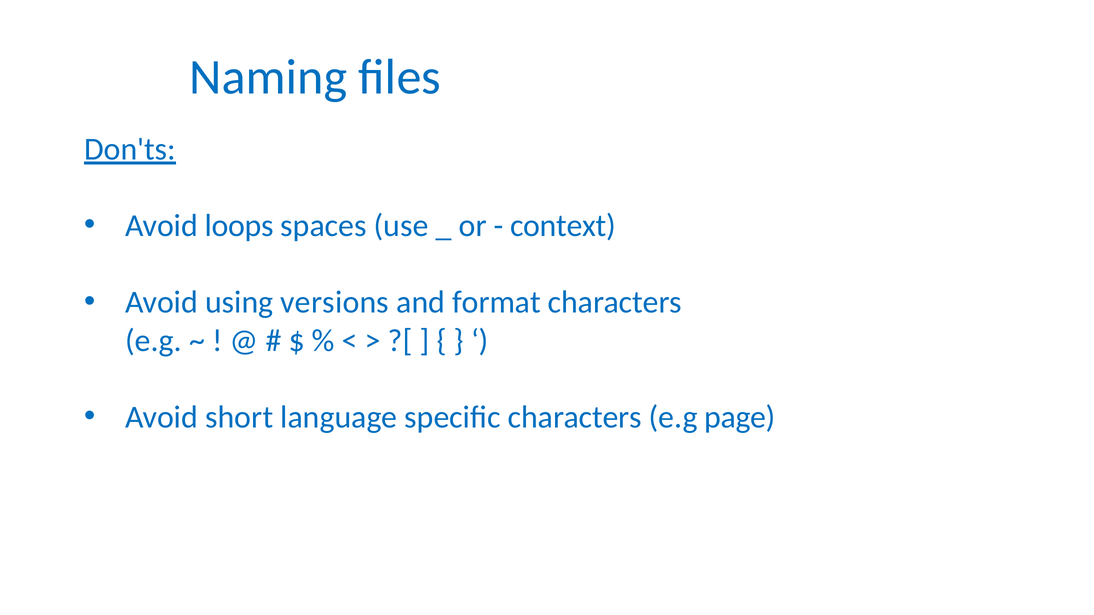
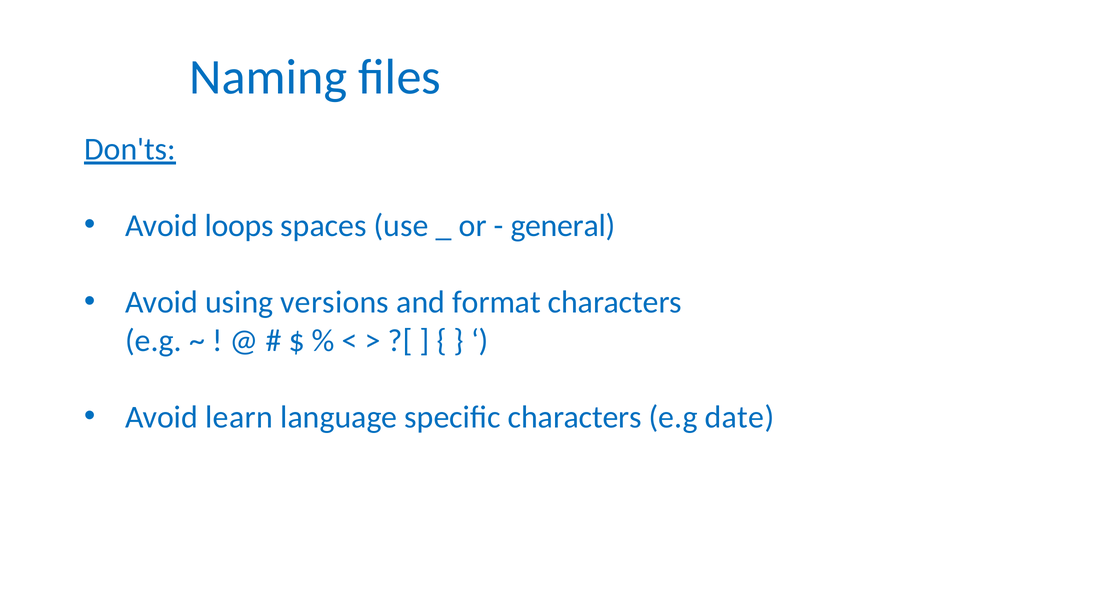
context: context -> general (563, 226)
short: short -> learn (239, 417)
page: page -> date (740, 417)
